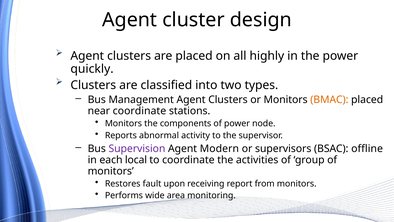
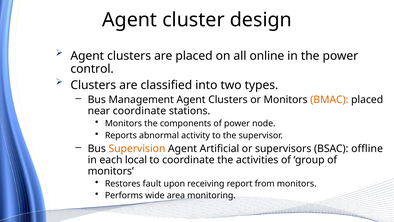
highly: highly -> online (267, 56)
quickly: quickly -> control (92, 69)
Supervision colour: purple -> orange (137, 148)
Modern: Modern -> Artificial (219, 148)
